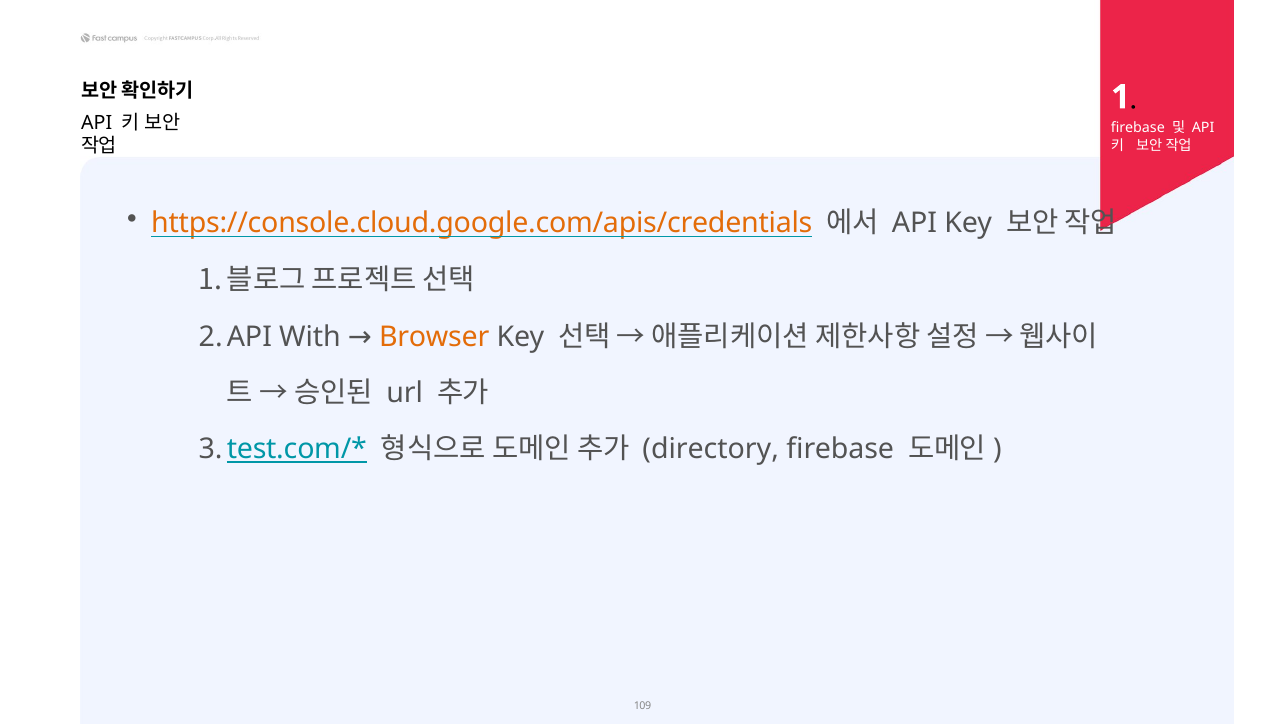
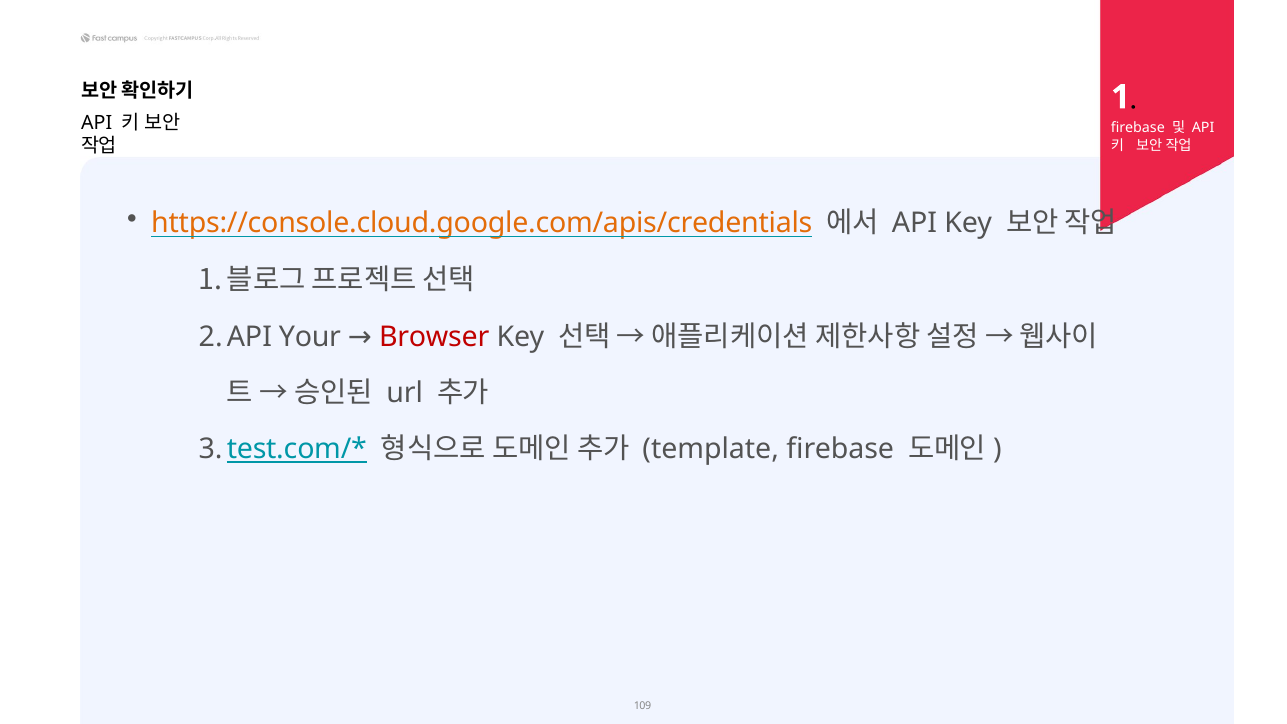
With: With -> Your (310, 337)
Browser colour: orange -> red (434, 337)
directory: directory -> template (711, 449)
